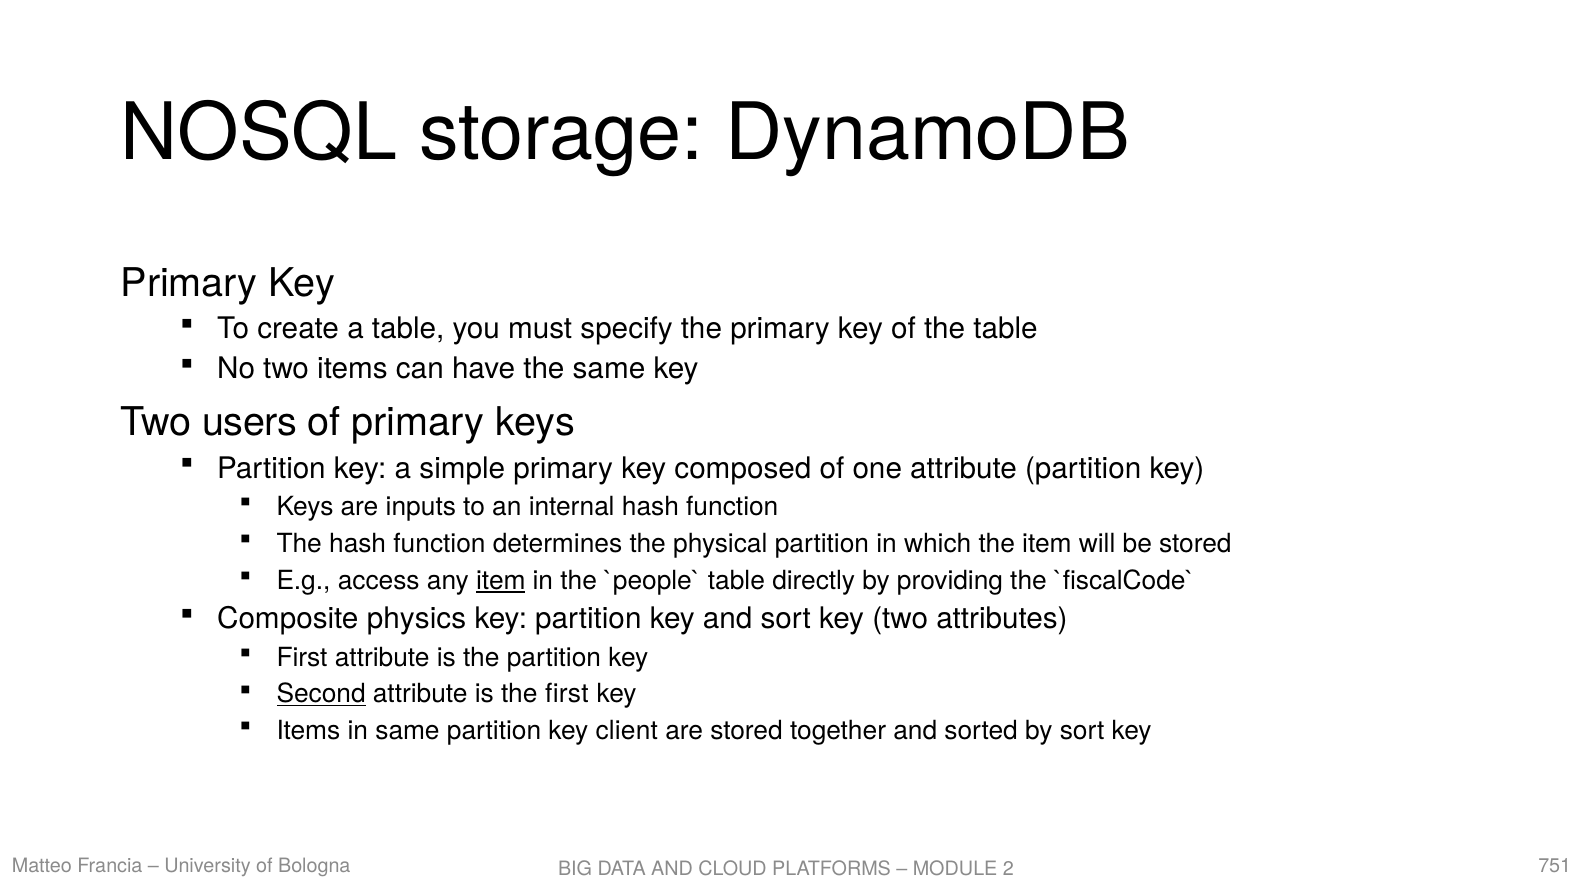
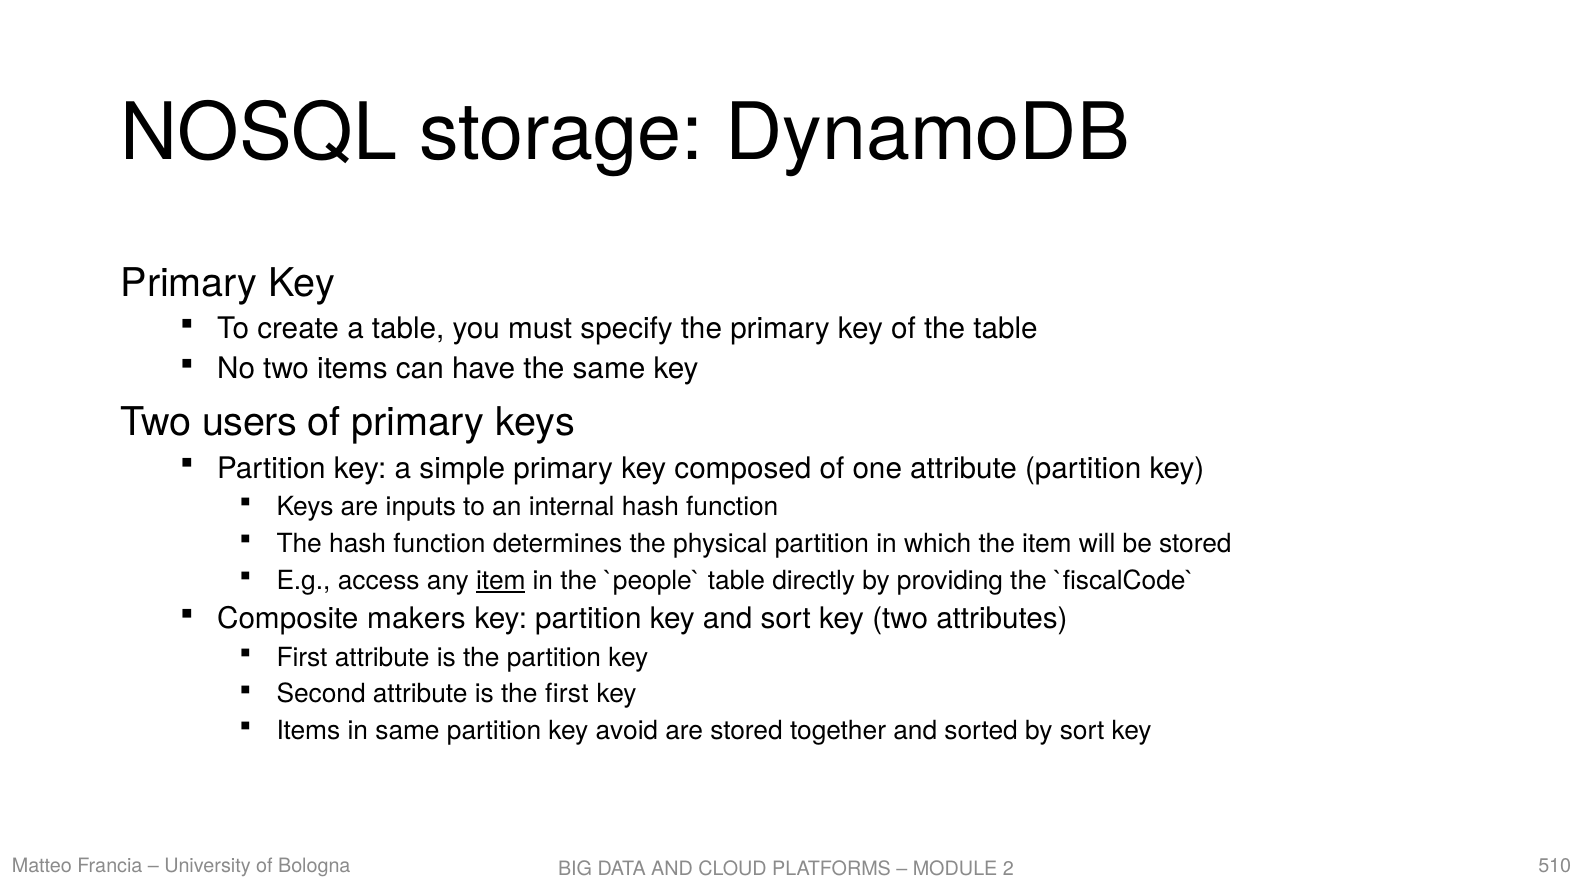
physics: physics -> makers (416, 619)
Second underline: present -> none (321, 694)
client: client -> avoid (627, 730)
751: 751 -> 510 (1555, 866)
